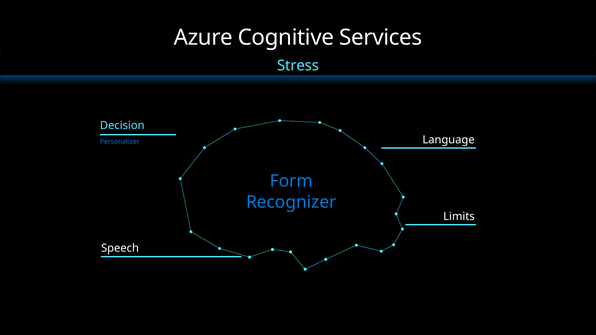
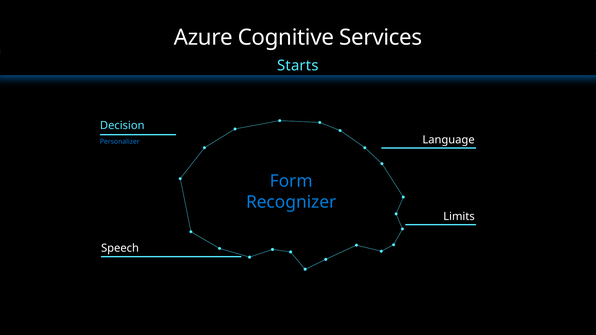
Stress: Stress -> Starts (298, 65)
